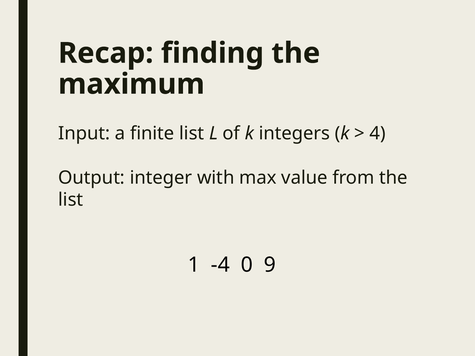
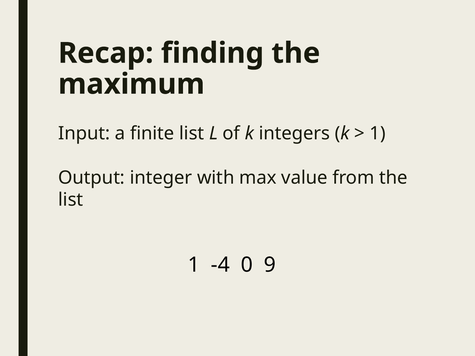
4: 4 -> 1 (378, 134)
